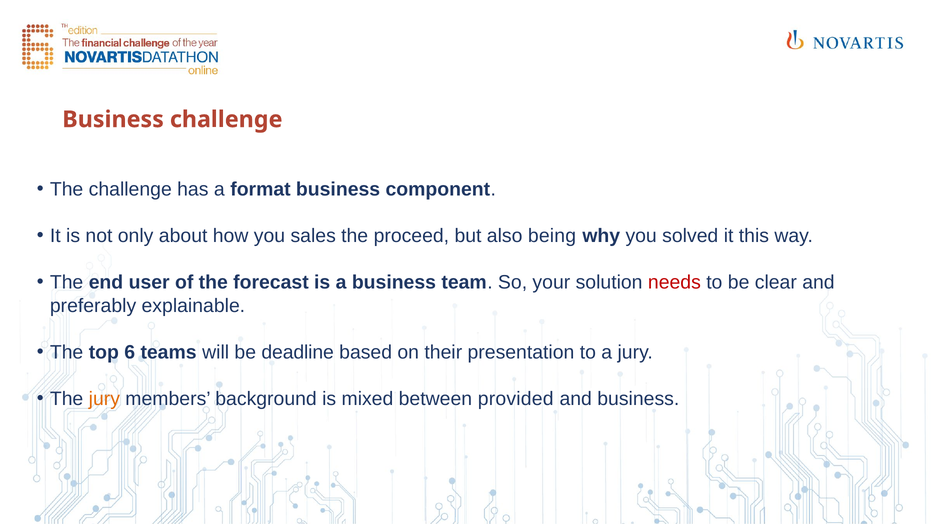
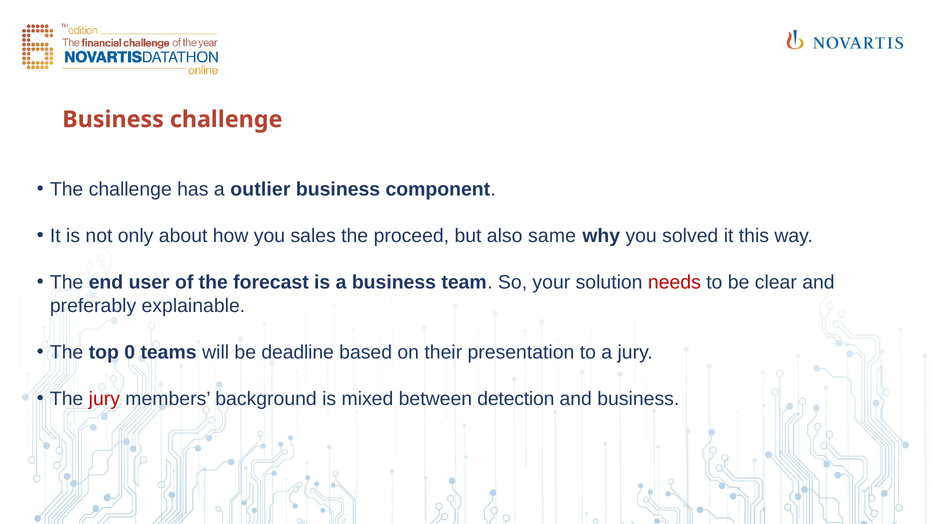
format: format -> outlier (260, 189)
being: being -> same (552, 236)
6: 6 -> 0 (130, 352)
jury colour: orange -> red (104, 399)
provided: provided -> detection (516, 399)
